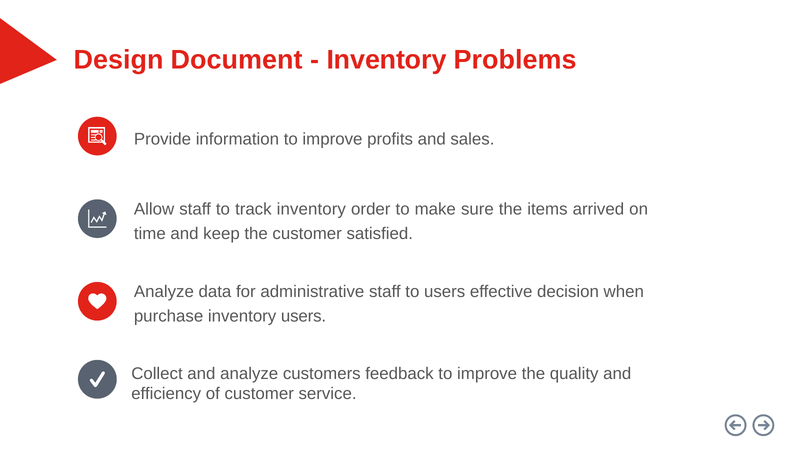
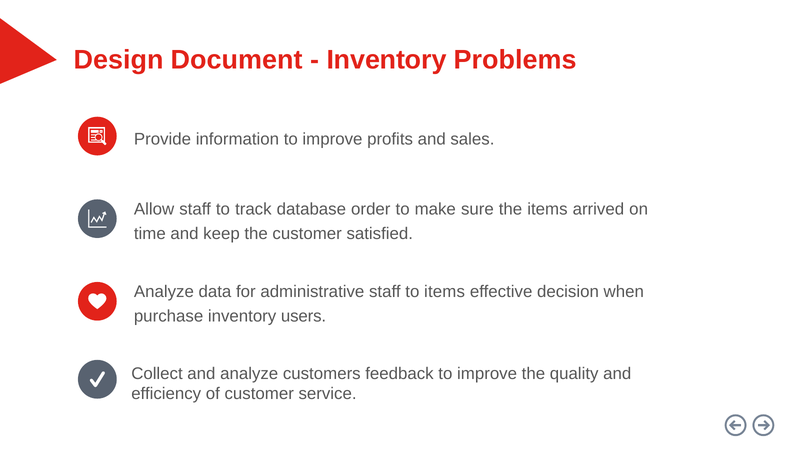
track inventory: inventory -> database (311, 210)
to users: users -> items (445, 292)
